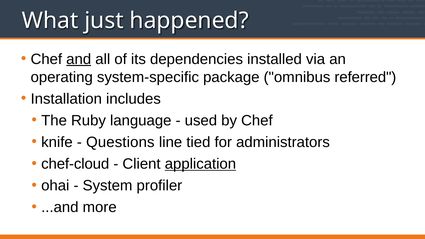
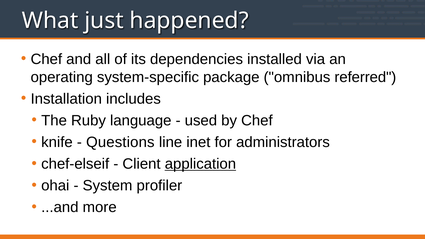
and underline: present -> none (79, 59)
tied: tied -> inet (198, 142)
chef-cloud: chef-cloud -> chef-elseif (75, 164)
